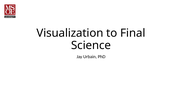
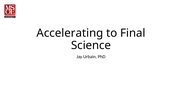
Visualization: Visualization -> Accelerating (70, 33)
